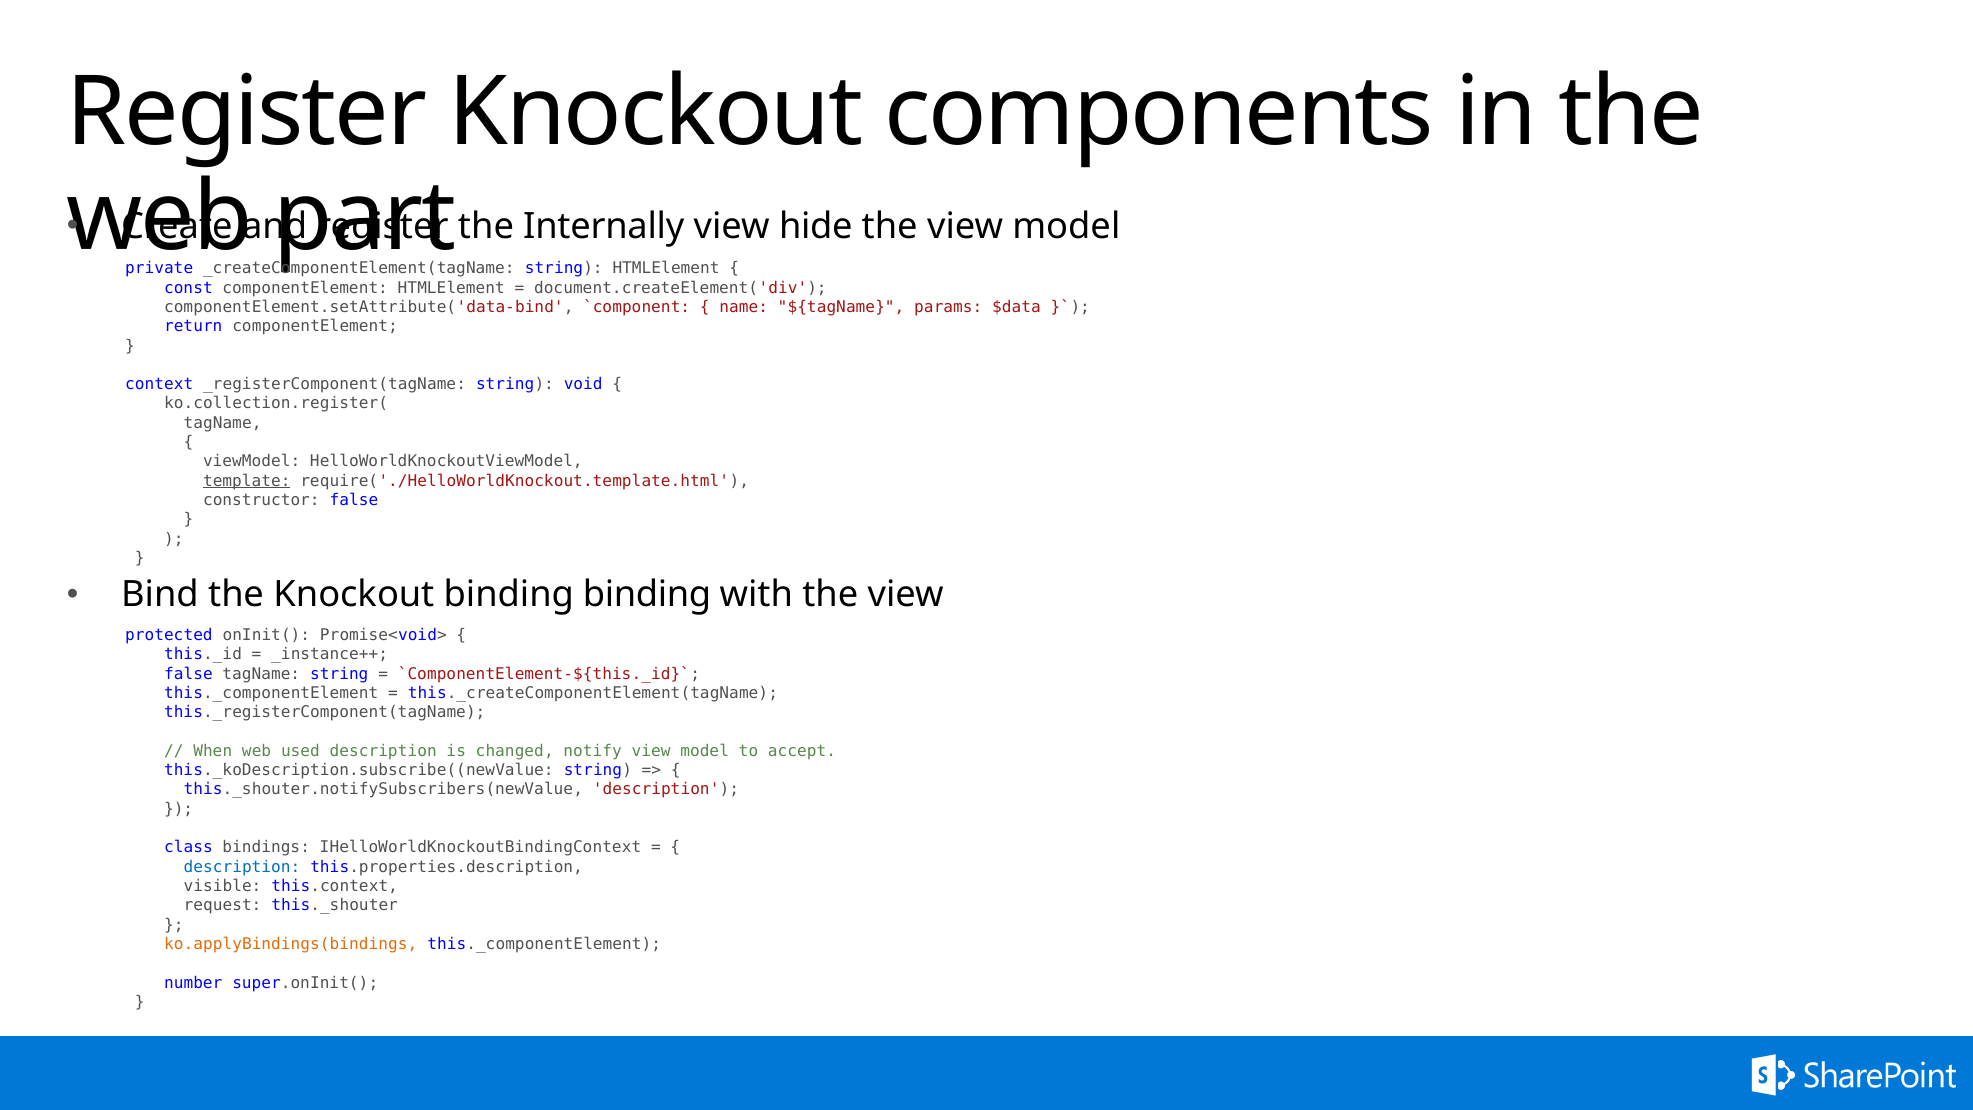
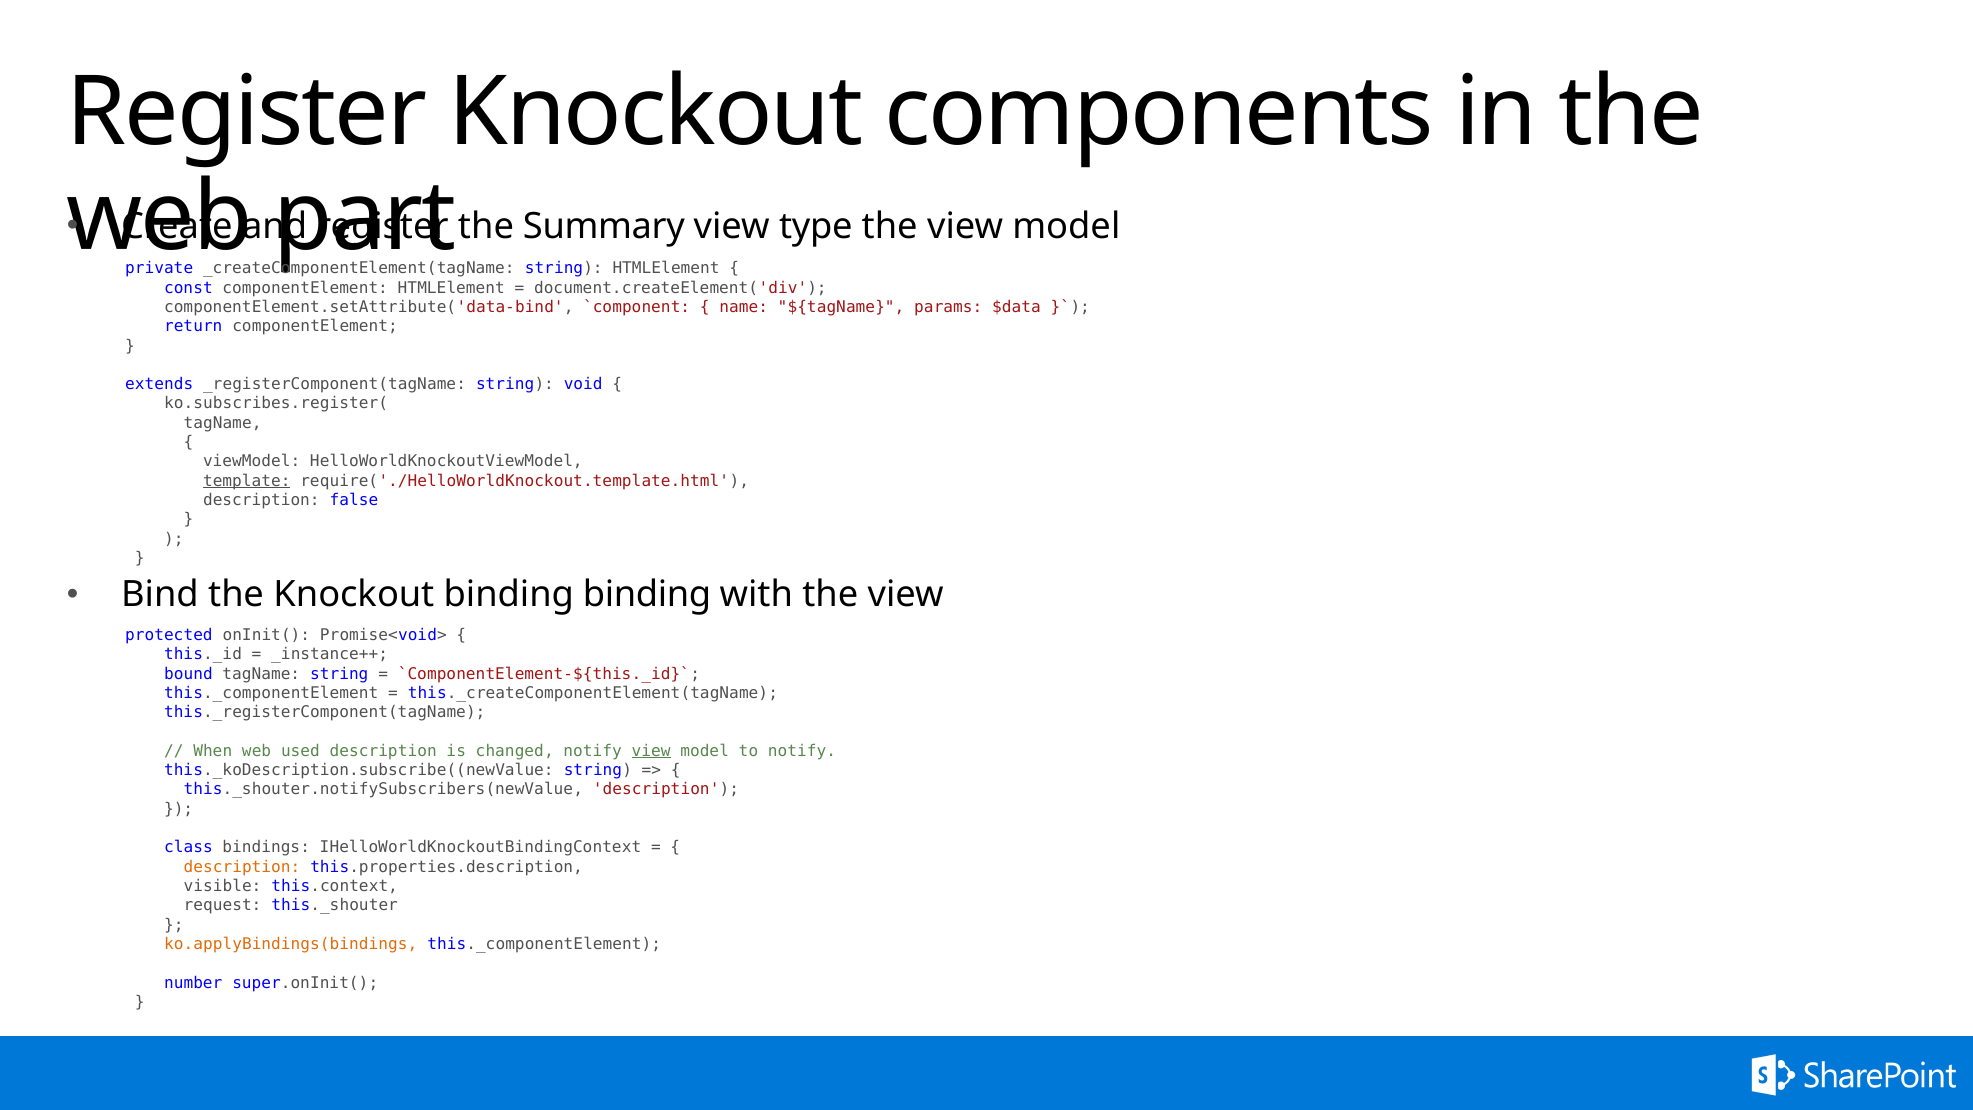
Internally: Internally -> Summary (604, 226)
hide: hide -> type (816, 226)
context: context -> extends (159, 384)
ko.collection.register(: ko.collection.register( -> ko.subscribes.register( (276, 403)
constructor: constructor -> description (261, 500)
false: false -> bound (188, 674)
view underline: none -> present (651, 751)
to accept: accept -> notify (802, 751)
description colour: blue -> orange (242, 867)
